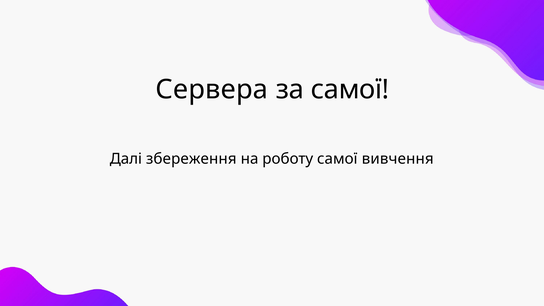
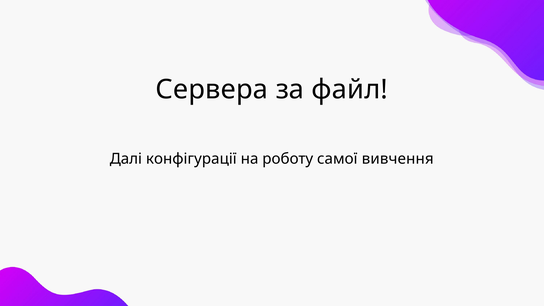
за самої: самої -> файл (350, 90)
збереження: збереження -> конфігурації (191, 159)
